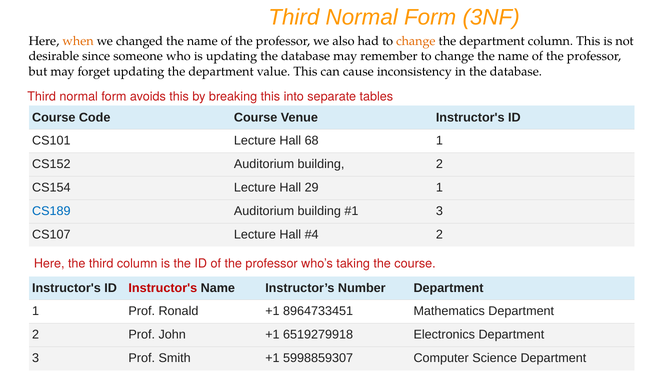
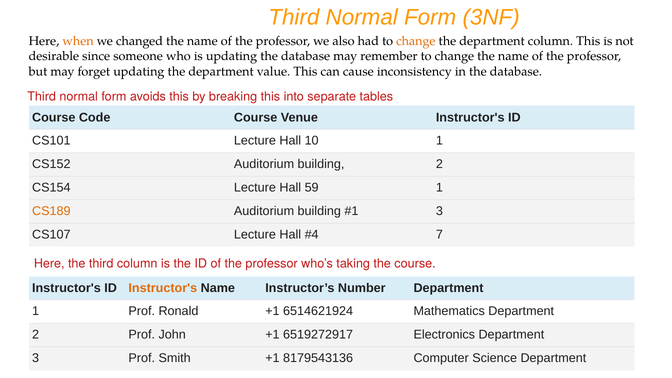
68: 68 -> 10 (312, 141)
29: 29 -> 59 (312, 188)
CS189 colour: blue -> orange (51, 211)
2: 2 -> 7 (439, 235)
Instructor's colour: red -> orange (163, 288)
8964733451: 8964733451 -> 6514621924 (318, 311)
6519279918: 6519279918 -> 6519272917 (318, 335)
5998859307: 5998859307 -> 8179543136 (318, 358)
